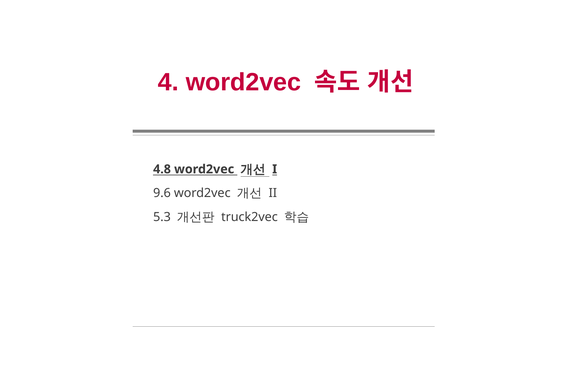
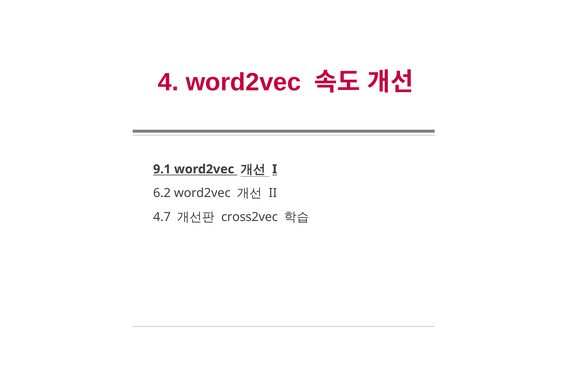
4.8: 4.8 -> 9.1 (162, 169)
9.6: 9.6 -> 6.2 (162, 193)
5.3: 5.3 -> 4.7 (162, 217)
truck2vec: truck2vec -> cross2vec (250, 217)
